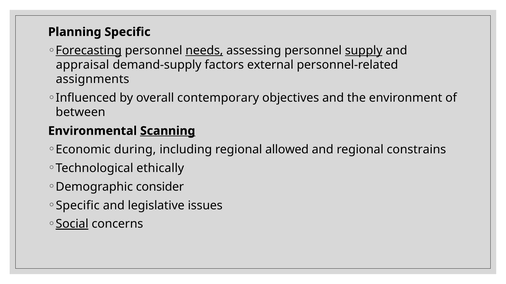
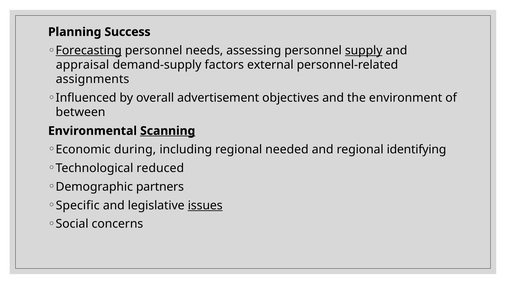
Planning Specific: Specific -> Success (128, 32)
needs underline: present -> none (204, 51)
contemporary: contemporary -> advertisement (218, 98)
allowed: allowed -> needed (287, 150)
constrains: constrains -> identifying (416, 150)
ethically: ethically -> reduced (160, 168)
consider: consider -> partners (160, 187)
issues underline: none -> present (205, 206)
Social underline: present -> none (72, 224)
